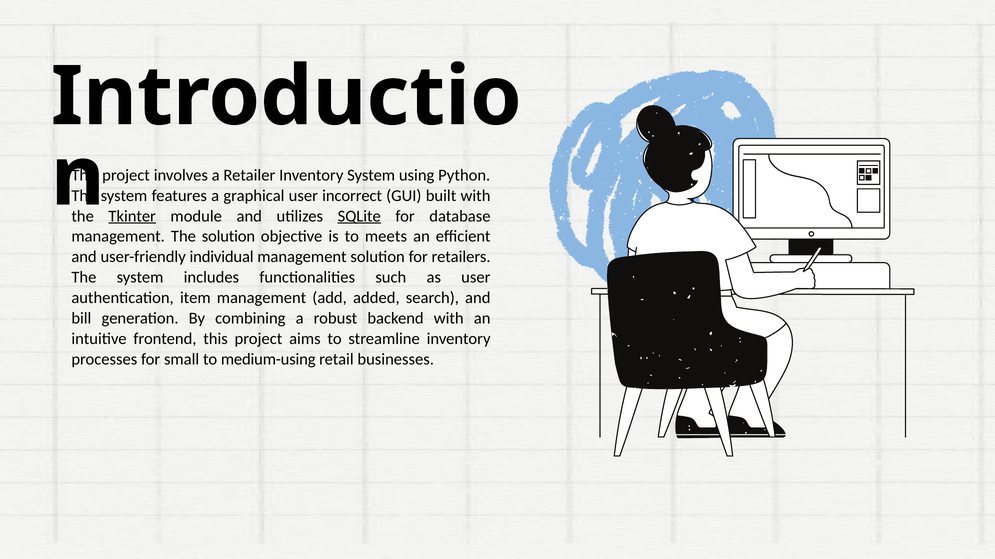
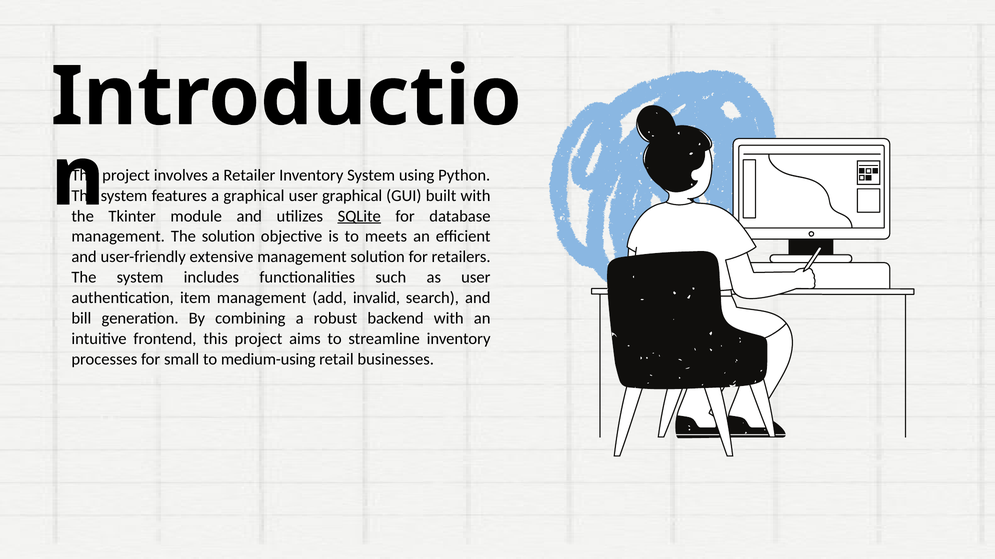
user incorrect: incorrect -> graphical (352, 196)
Tkinter underline: present -> none (132, 216)
individual: individual -> extensive (222, 257)
added: added -> invalid (376, 298)
